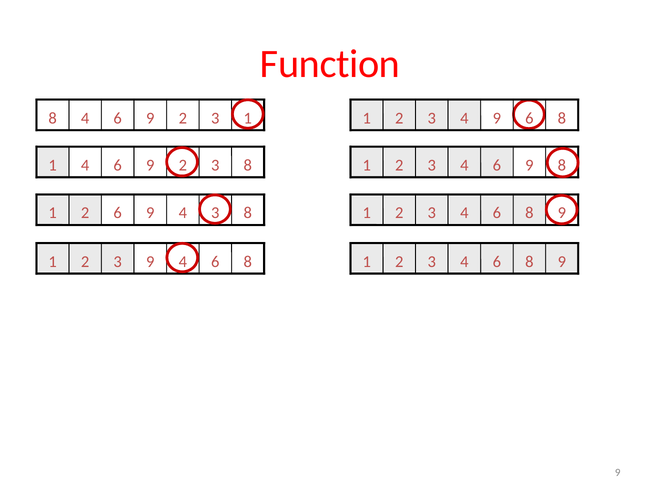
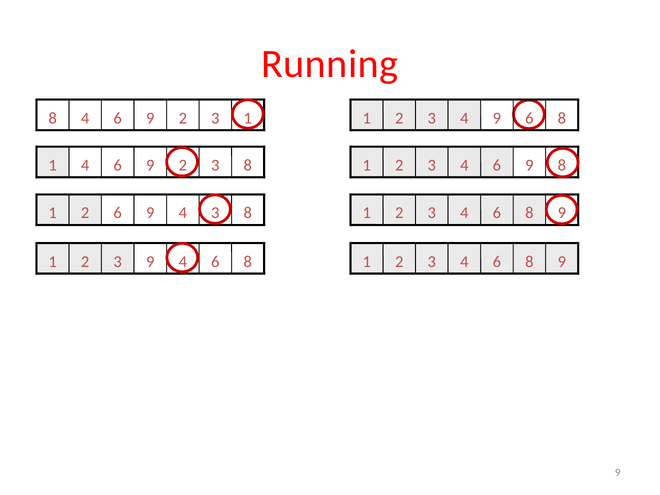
Function: Function -> Running (330, 64)
